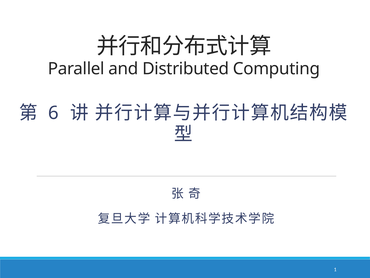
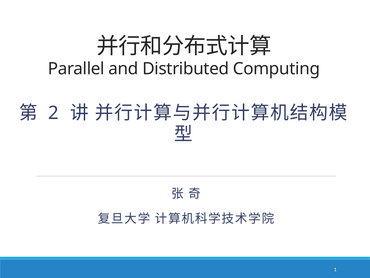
6: 6 -> 2 (54, 113)
